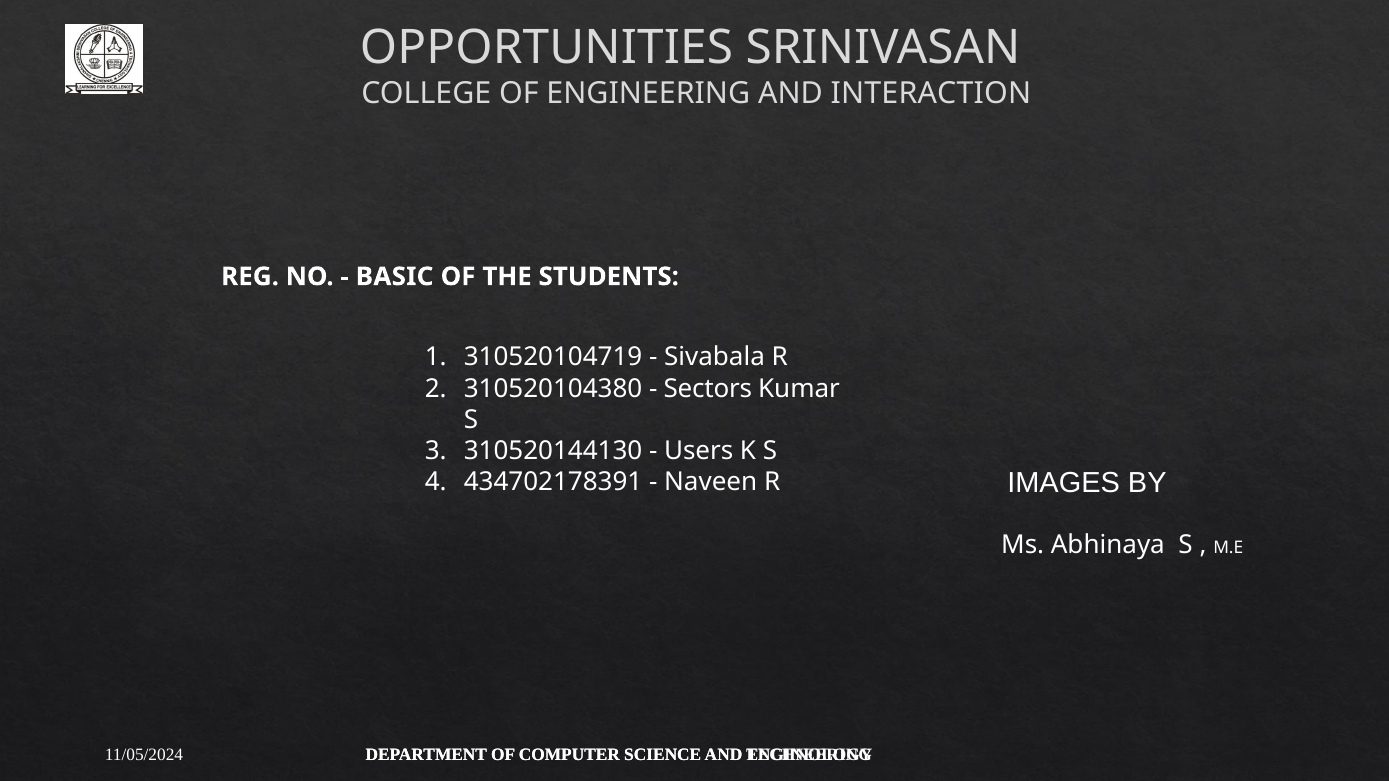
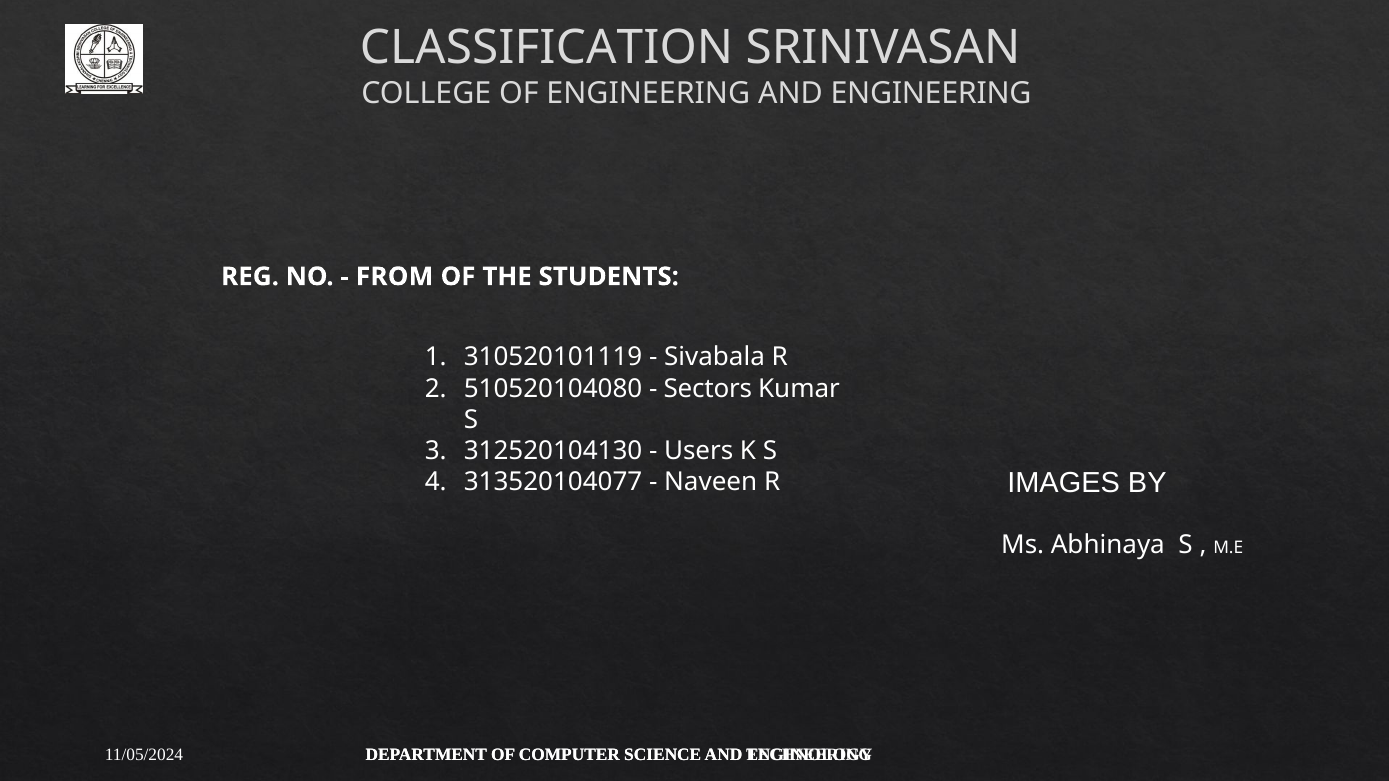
OPPORTUNITIES: OPPORTUNITIES -> CLASSIFICATION (546, 48)
ENGINEERING AND INTERACTION: INTERACTION -> ENGINEERING (931, 93)
BASIC: BASIC -> FROM (395, 277)
310520104719: 310520104719 -> 310520101119 (553, 357)
310520104380: 310520104380 -> 510520104080 (553, 389)
310520144130: 310520144130 -> 312520104130 (553, 451)
434702178391: 434702178391 -> 313520104077 (553, 482)
